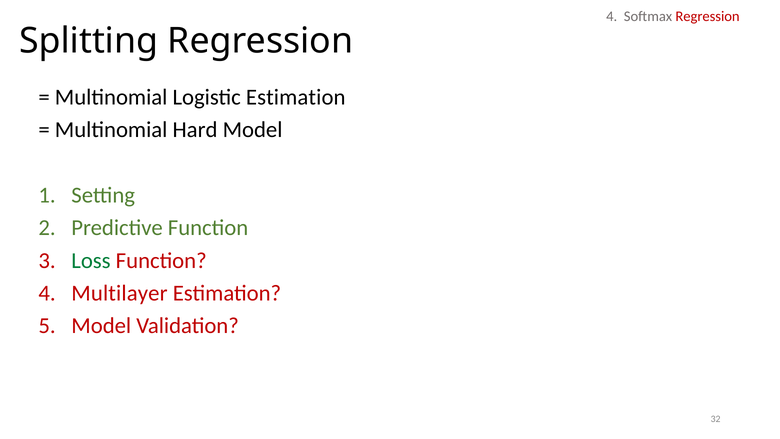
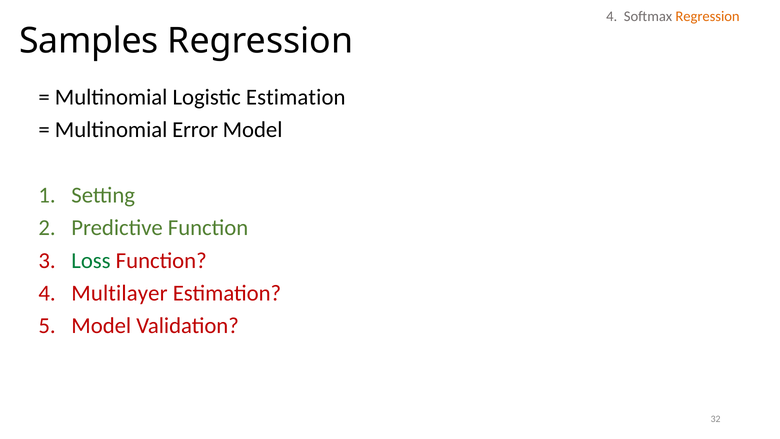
Regression colour: red -> orange (708, 17)
Splitting: Splitting -> Samples (89, 41)
Hard: Hard -> Error (195, 130)
